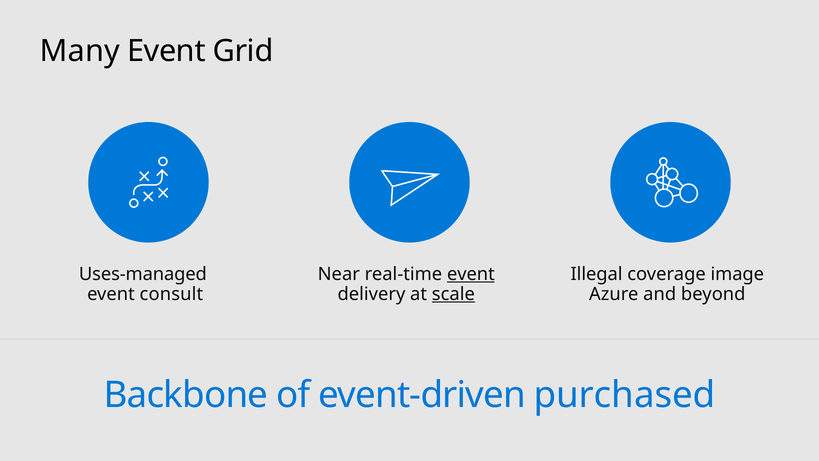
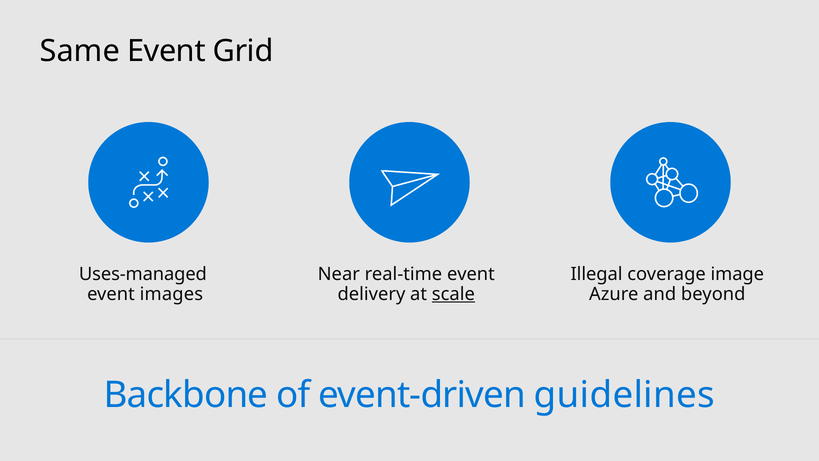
Many: Many -> Same (80, 51)
event underline: present -> none (471, 274)
consult: consult -> images (171, 294)
purchased: purchased -> guidelines (624, 395)
